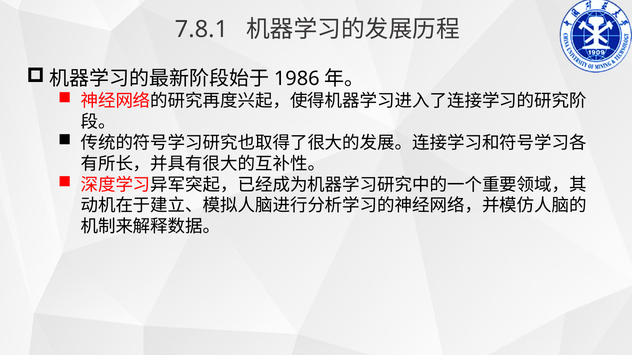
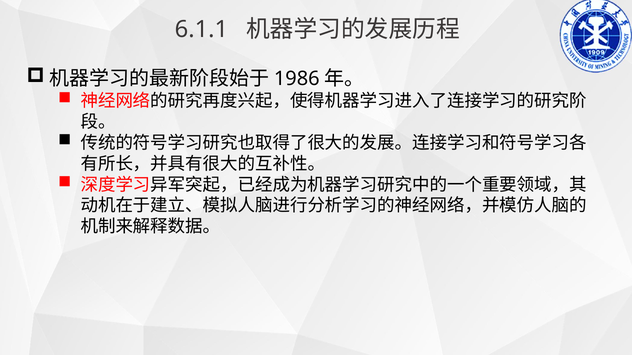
7.8.1: 7.8.1 -> 6.1.1 (201, 30)
